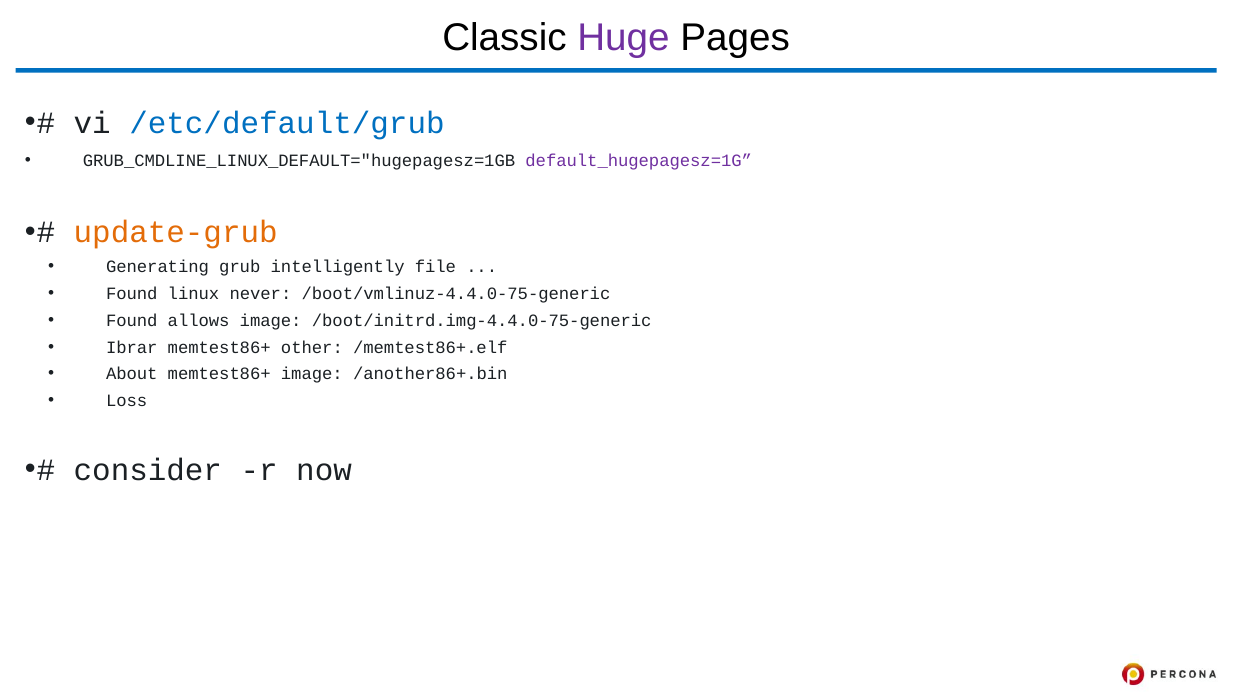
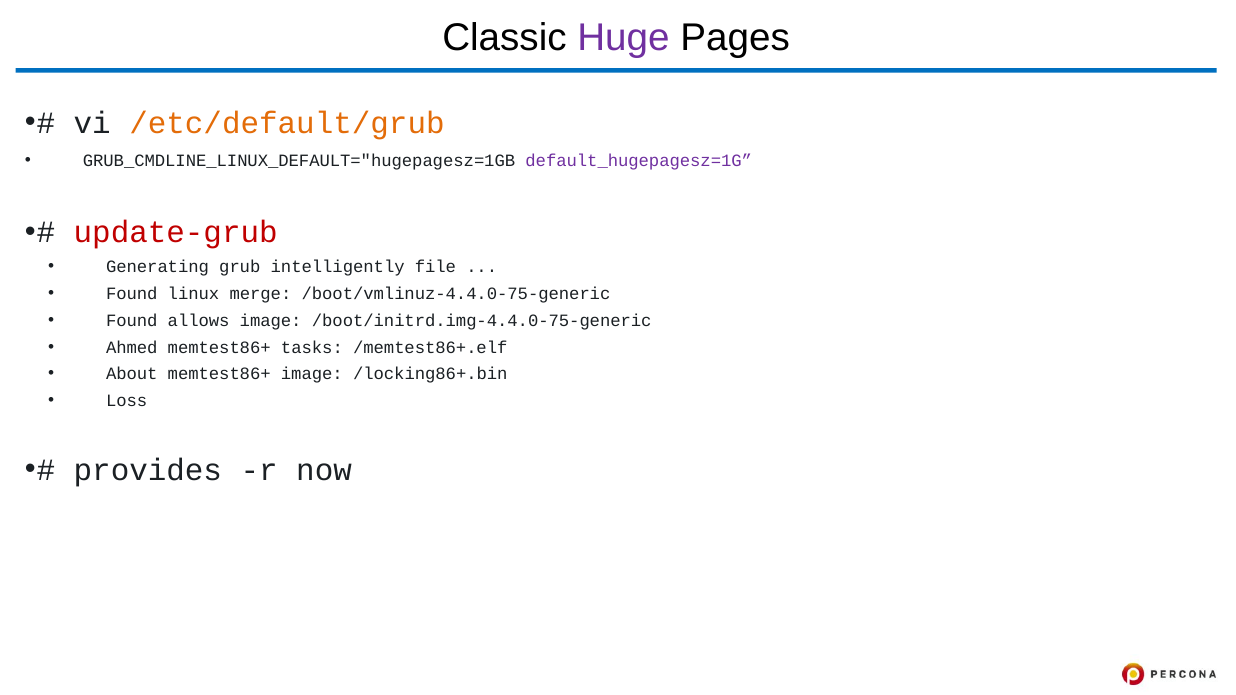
/etc/default/grub colour: blue -> orange (287, 123)
update-grub colour: orange -> red (176, 233)
never: never -> merge (260, 294)
Ibrar: Ibrar -> Ahmed (132, 348)
other: other -> tasks (312, 348)
/another86+.bin: /another86+.bin -> /locking86+.bin (430, 374)
consider: consider -> provides (148, 470)
